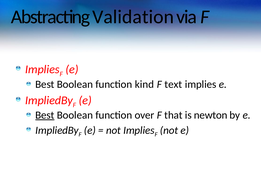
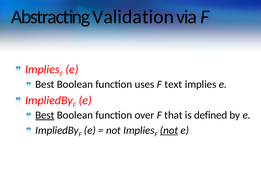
kind: kind -> uses (145, 85)
newton: newton -> defined (211, 116)
not underline: none -> present (169, 131)
